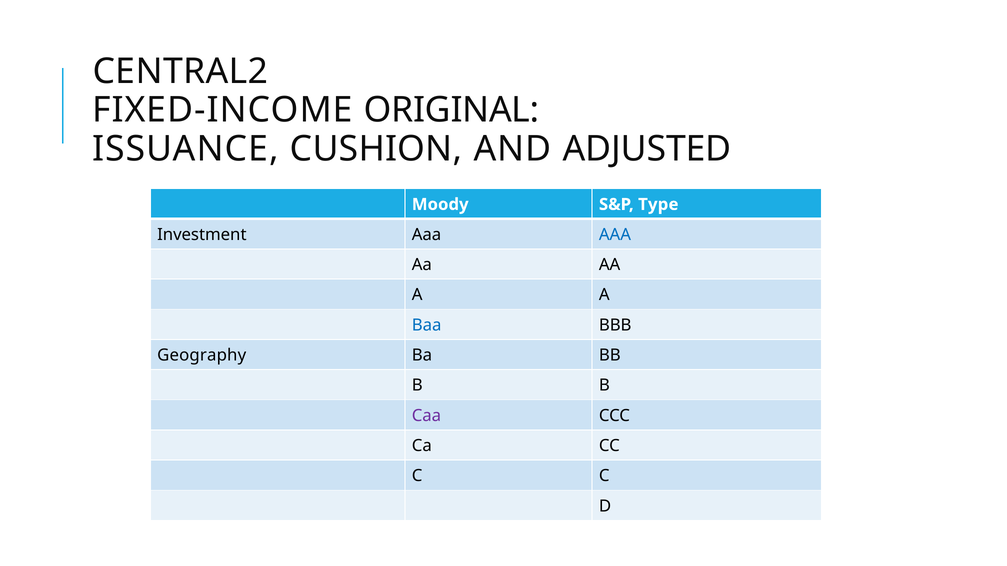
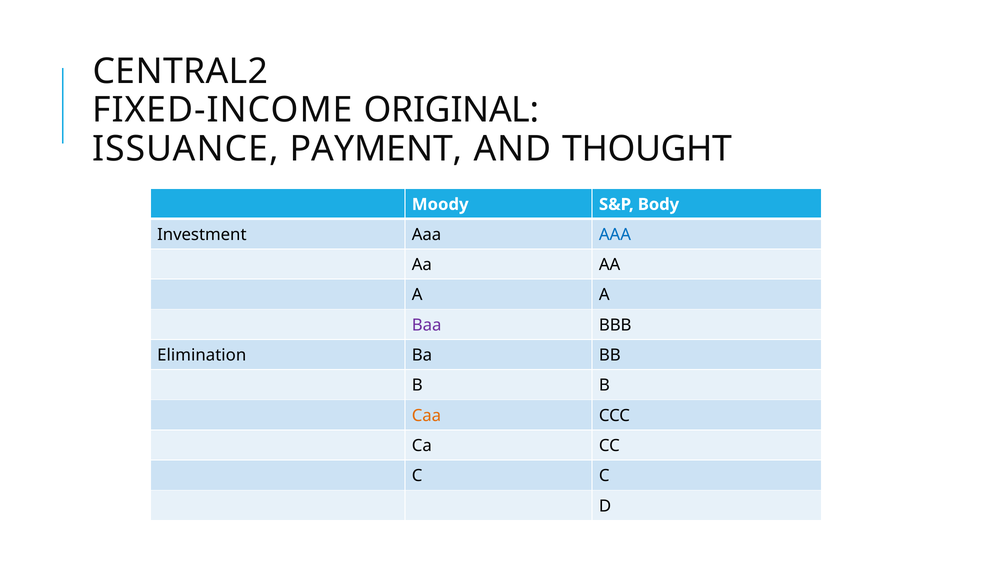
CUSHION: CUSHION -> PAYMENT (376, 149)
ADJUSTED: ADJUSTED -> THOUGHT (647, 149)
Type: Type -> Body (658, 205)
Baa colour: blue -> purple (427, 325)
Geography: Geography -> Elimination (202, 355)
Caa colour: purple -> orange (426, 416)
